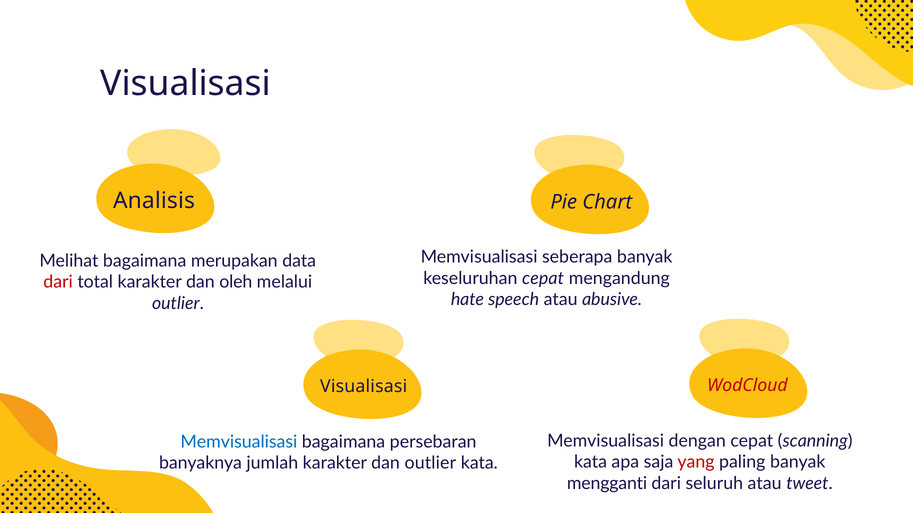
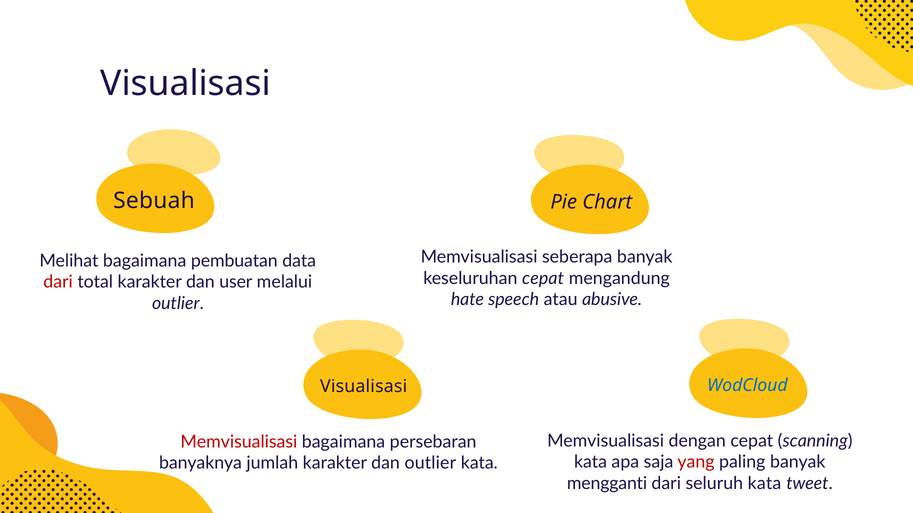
Analisis: Analisis -> Sebuah (154, 201)
merupakan: merupakan -> pembuatan (234, 261)
oleh: oleh -> user (236, 282)
WodCloud colour: red -> blue (747, 386)
Memvisualisasi colour: blue -> red (239, 442)
seluruh atau: atau -> kata (764, 484)
